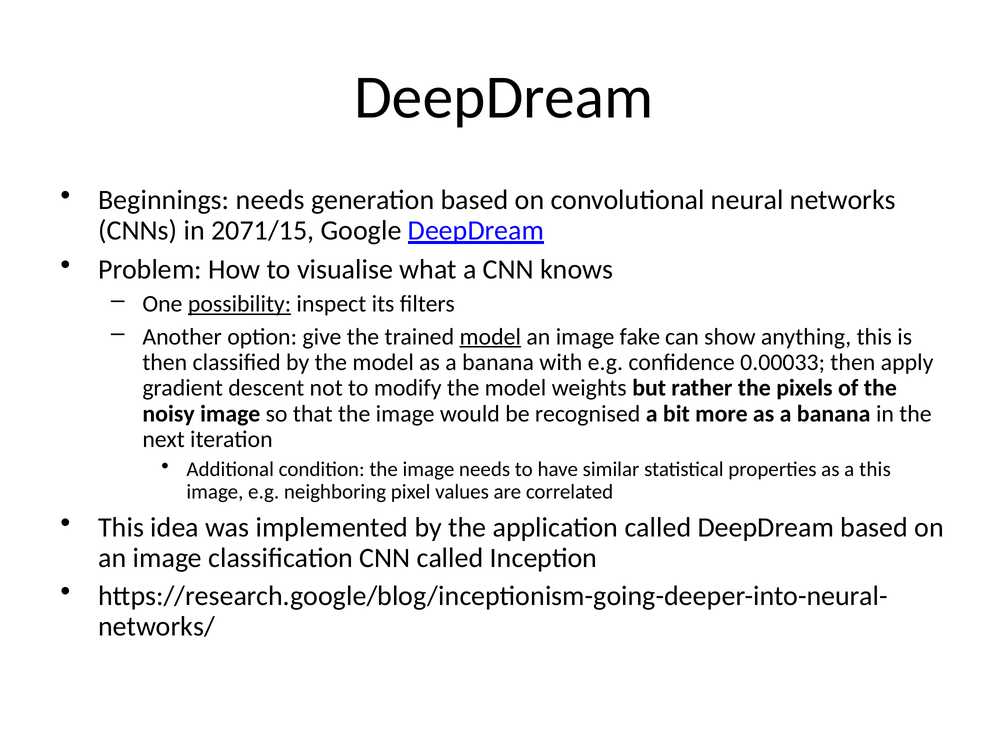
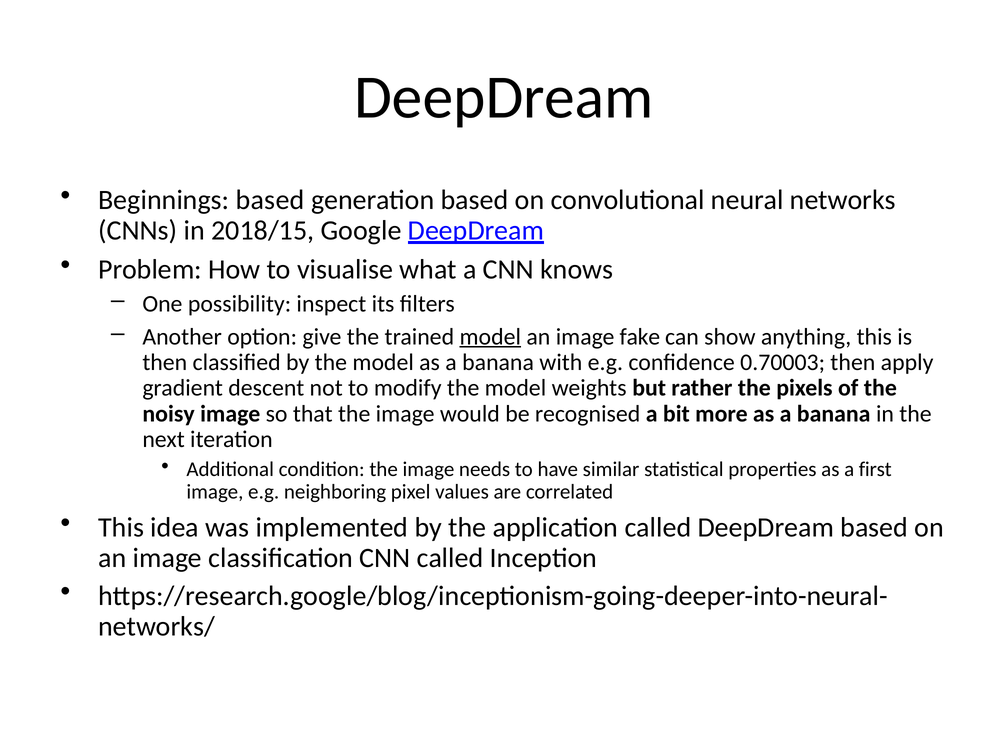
Beginnings needs: needs -> based (270, 200)
2071/15: 2071/15 -> 2018/15 (263, 230)
possibility underline: present -> none (240, 304)
0.00033: 0.00033 -> 0.70003 (783, 362)
a this: this -> first (875, 469)
